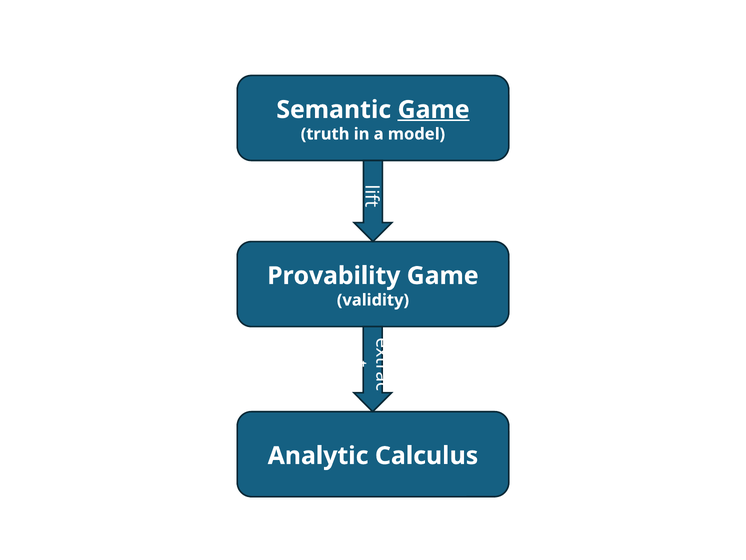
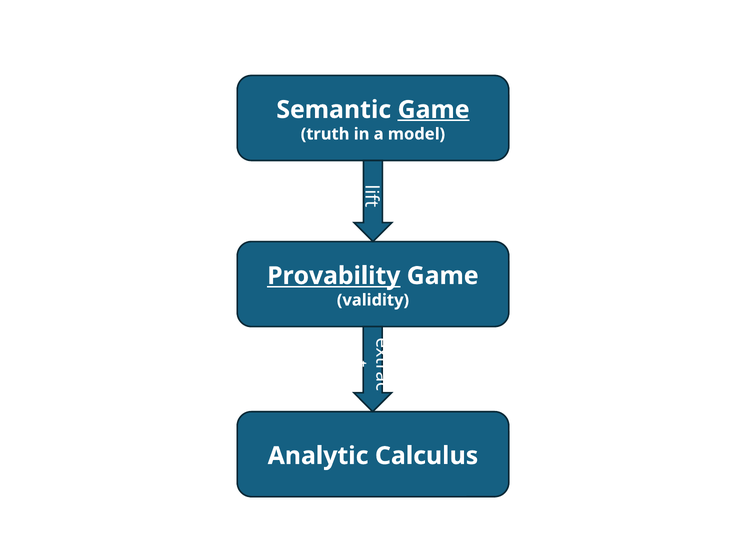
Provability underline: none -> present (334, 276)
